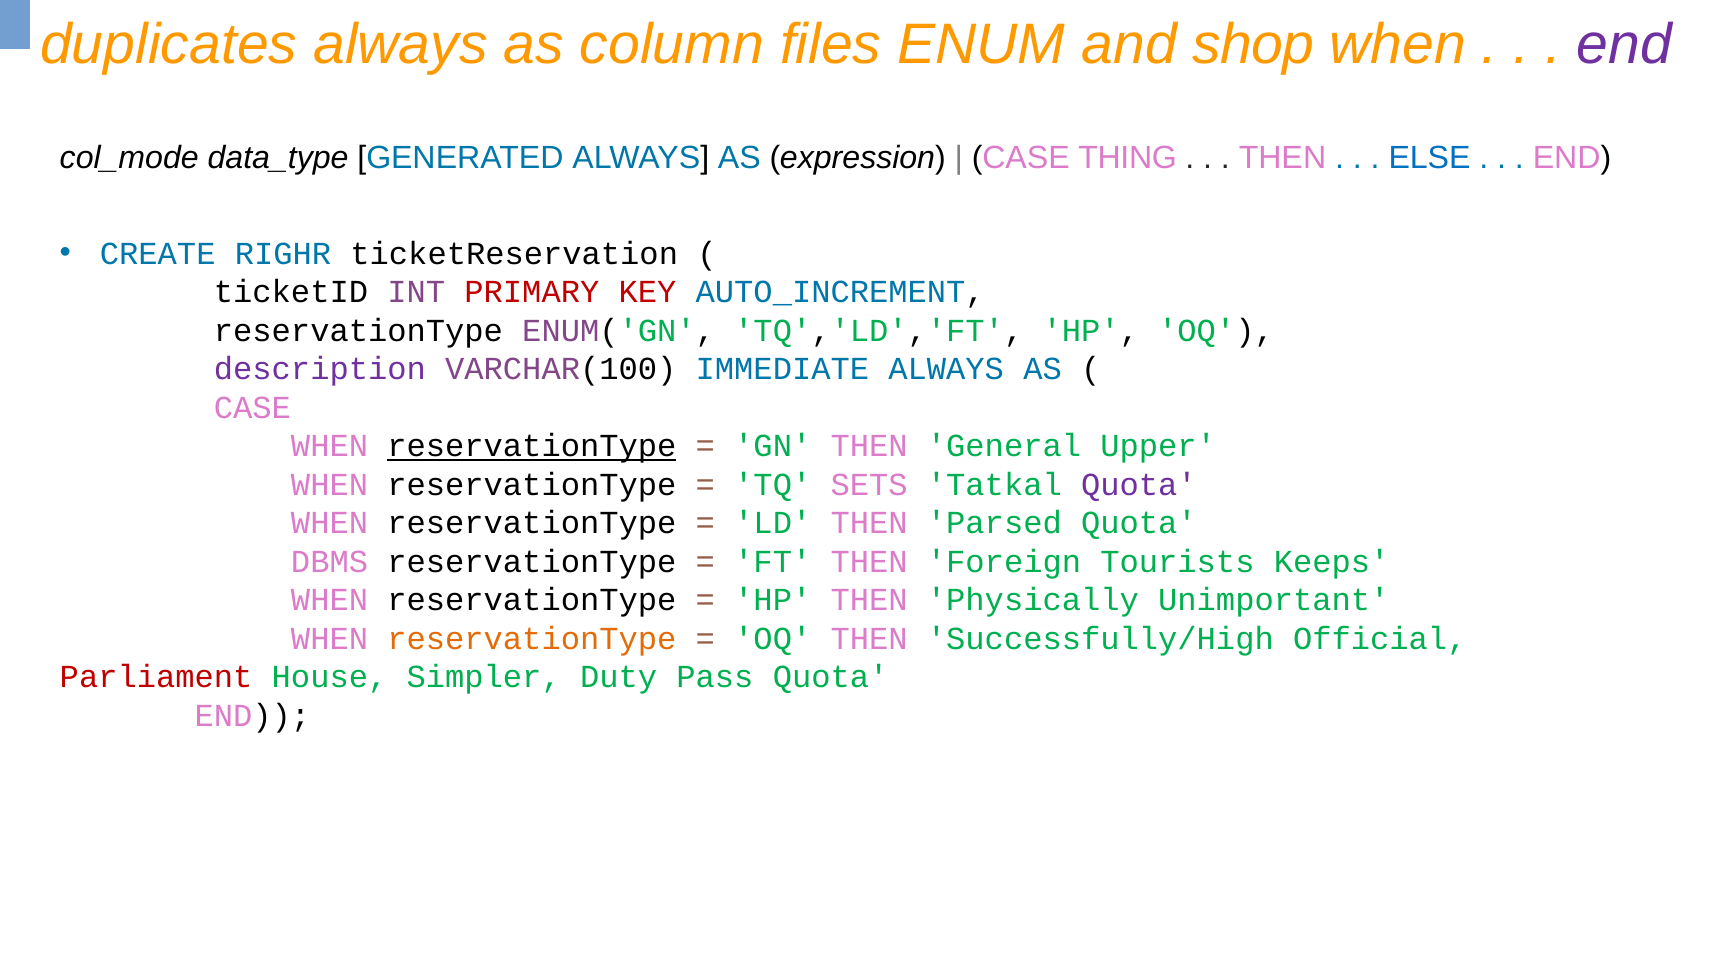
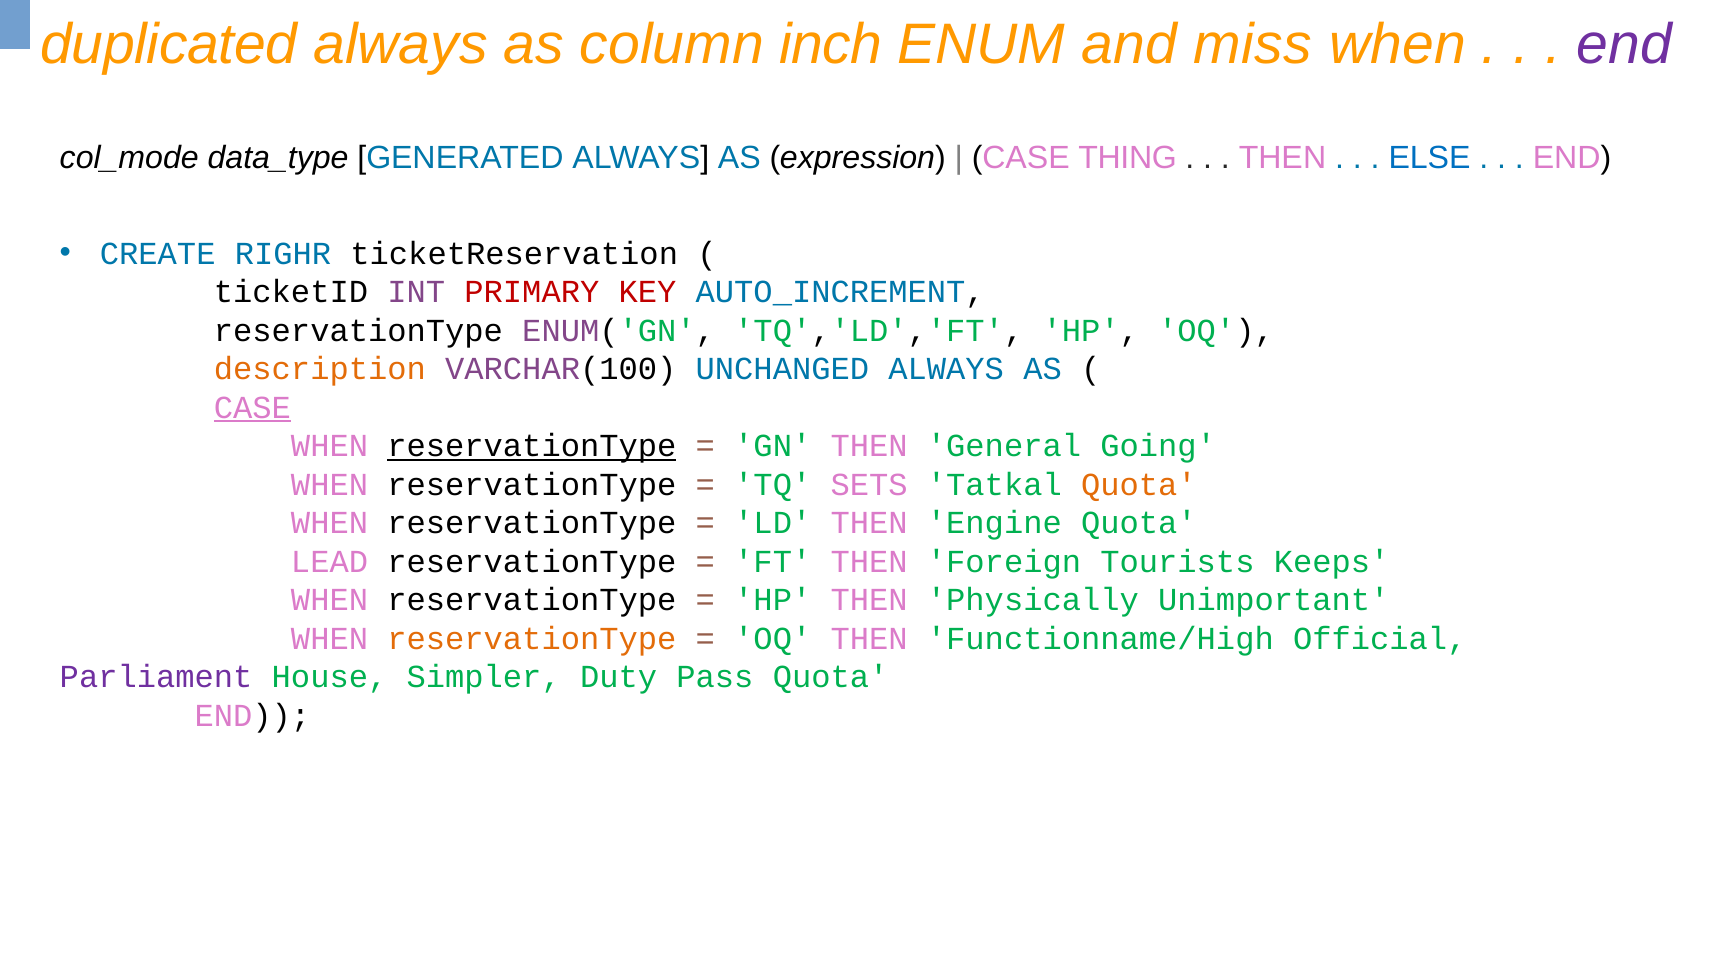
duplicates: duplicates -> duplicated (169, 45)
files: files -> inch (831, 45)
shop: shop -> miss (1253, 45)
description colour: purple -> orange (320, 369)
IMMEDIATE: IMMEDIATE -> UNCHANGED (782, 369)
CASE underline: none -> present (252, 408)
Upper: Upper -> Going (1158, 446)
Quota colour: purple -> orange (1139, 485)
Parsed: Parsed -> Engine (994, 523)
DBMS: DBMS -> LEAD (330, 562)
Successfully/High: Successfully/High -> Functionname/High (1100, 639)
Parliament colour: red -> purple (156, 678)
